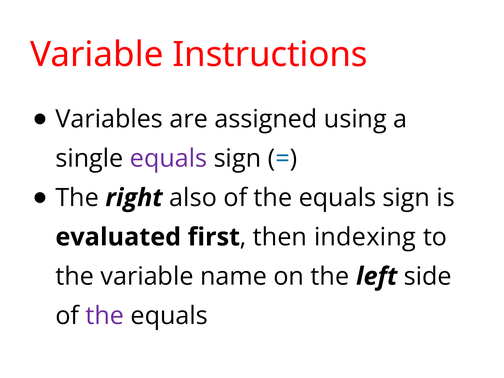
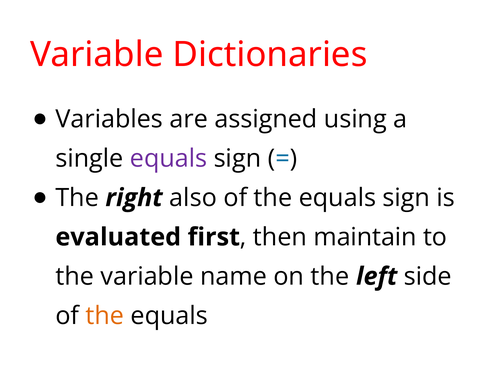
Instructions: Instructions -> Dictionaries (270, 55)
indexing: indexing -> maintain (365, 237)
the colour: purple -> orange (105, 316)
